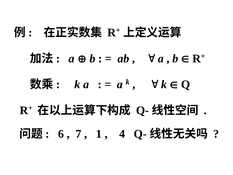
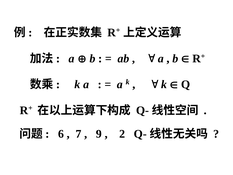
1: 1 -> 9 (99, 134)
4: 4 -> 2 (122, 134)
